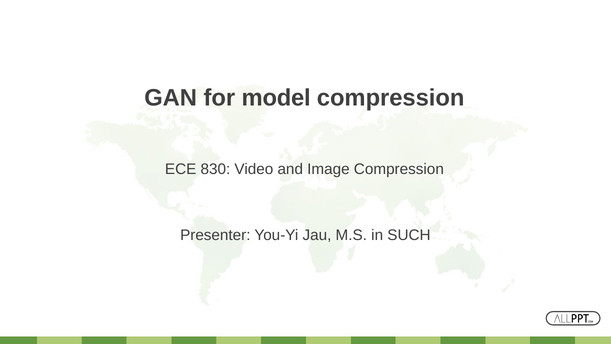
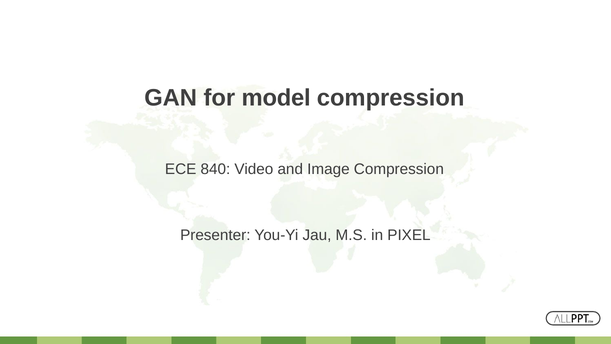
830: 830 -> 840 (215, 169)
SUCH: SUCH -> PIXEL (409, 235)
